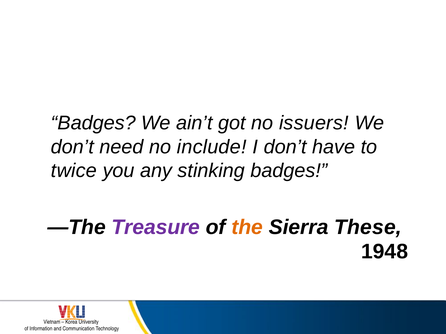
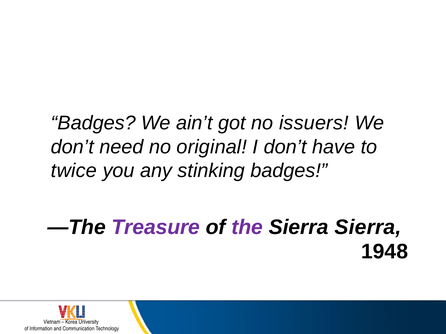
include: include -> original (212, 147)
the colour: orange -> purple (247, 227)
Sierra These: These -> Sierra (368, 227)
